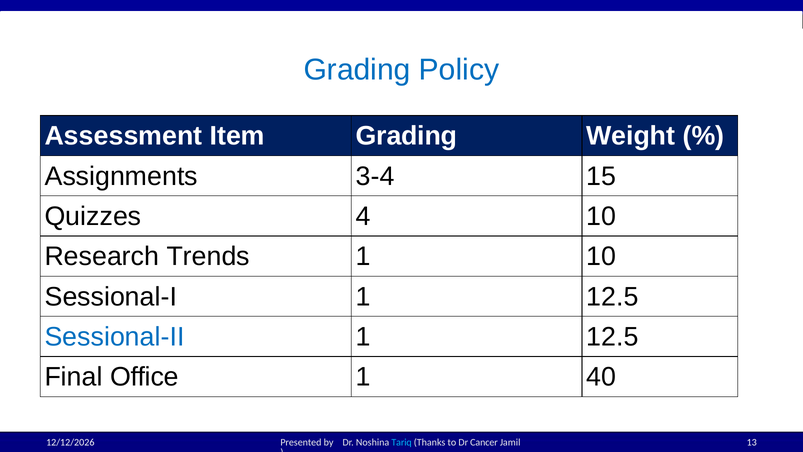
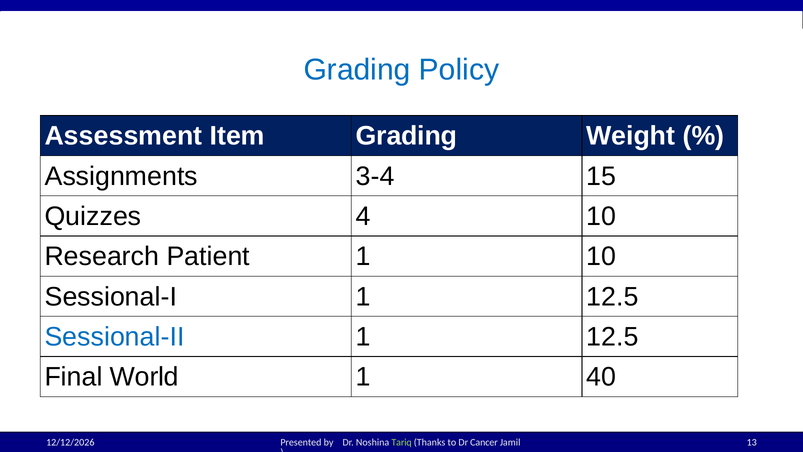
Trends: Trends -> Patient (208, 256)
Office: Office -> World (144, 377)
Tariq colour: light blue -> light green (402, 442)
